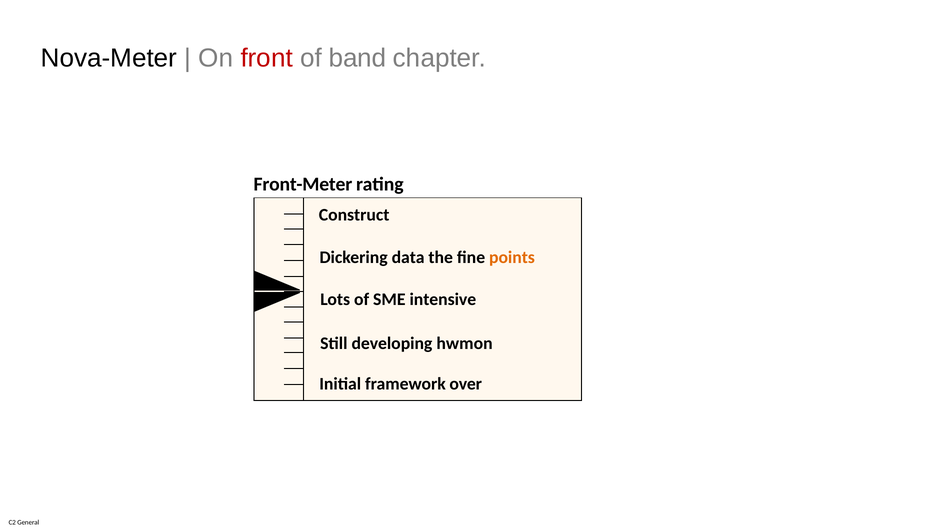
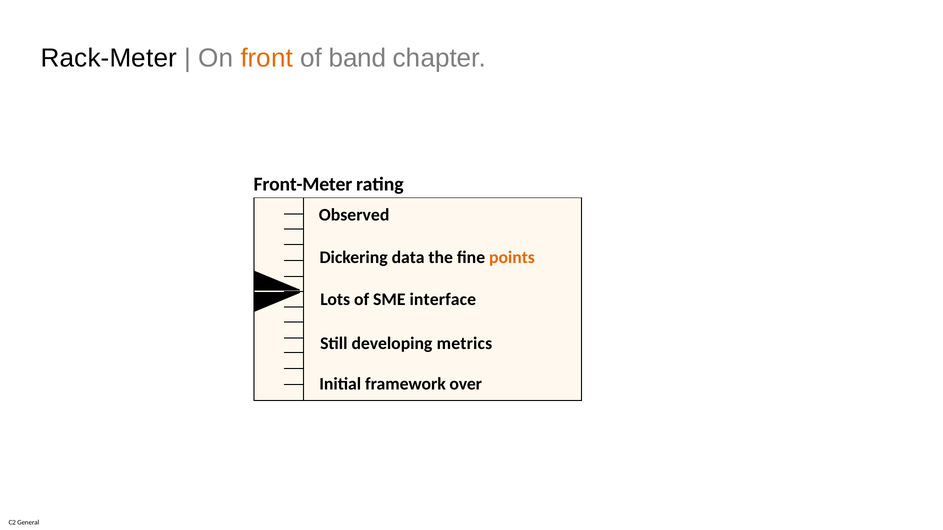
Nova-Meter: Nova-Meter -> Rack-Meter (109, 58)
front colour: red -> orange (267, 58)
Construct: Construct -> Observed (354, 215)
intensive: intensive -> interface (443, 300)
hwmon: hwmon -> metrics (464, 344)
